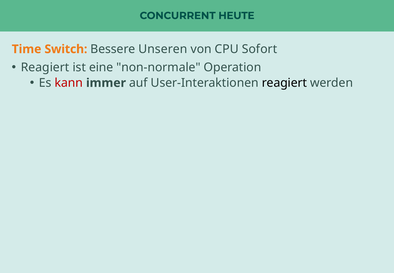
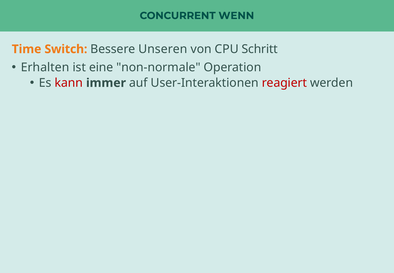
HEUTE: HEUTE -> WENN (236, 16)
Sofort: Sofort -> Schritt (260, 49)
Reagiert: Reagiert -> Erhalten (45, 67)
reagiert colour: black -> red (284, 83)
